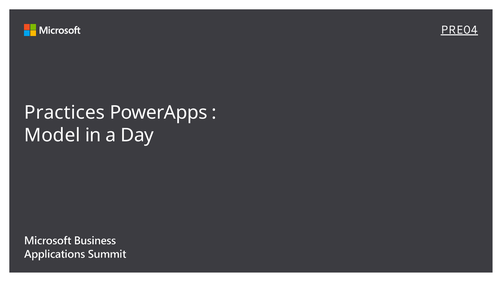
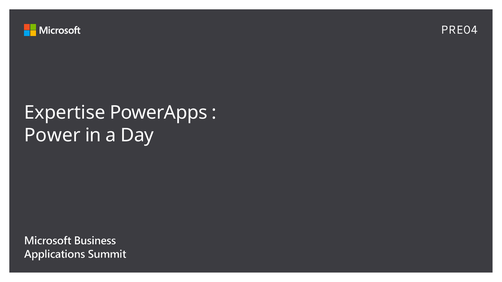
PRE04 underline: present -> none (459, 30)
Practices: Practices -> Expertise (65, 113)
Model: Model -> Power (52, 136)
